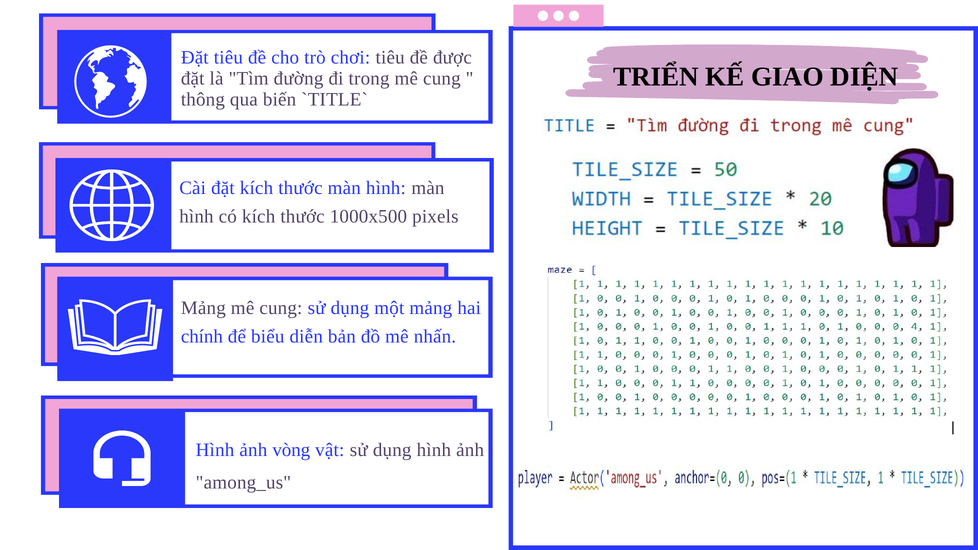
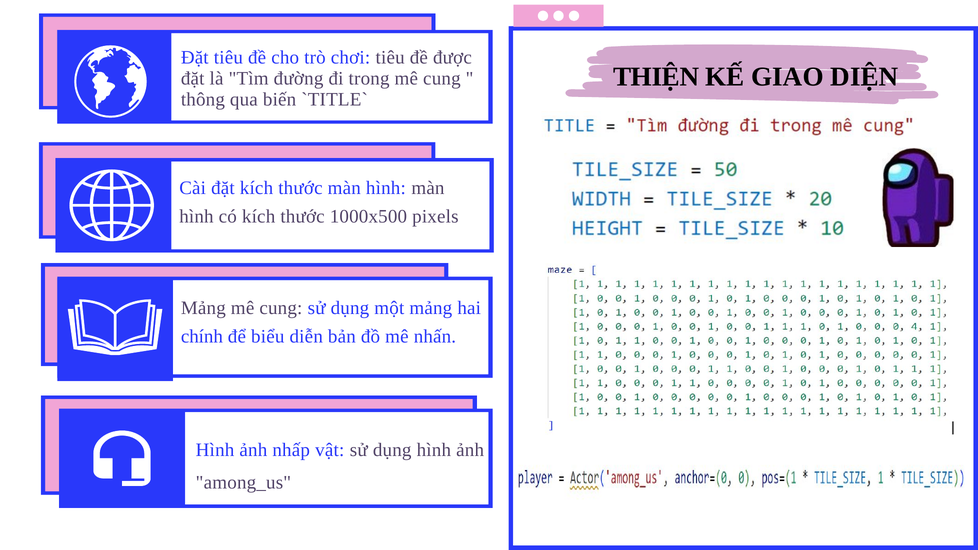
TRIỂN: TRIỂN -> THIỆN (656, 77)
vòng: vòng -> nhấp (291, 450)
